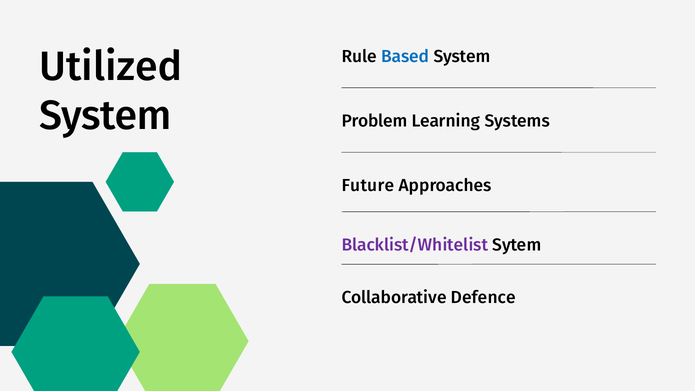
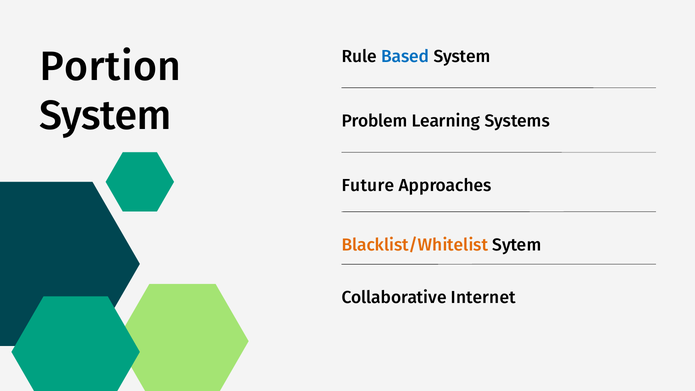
Utilized: Utilized -> Portion (111, 67)
Blacklist/Whitelist colour: purple -> orange (415, 245)
Defence: Defence -> Internet (483, 297)
